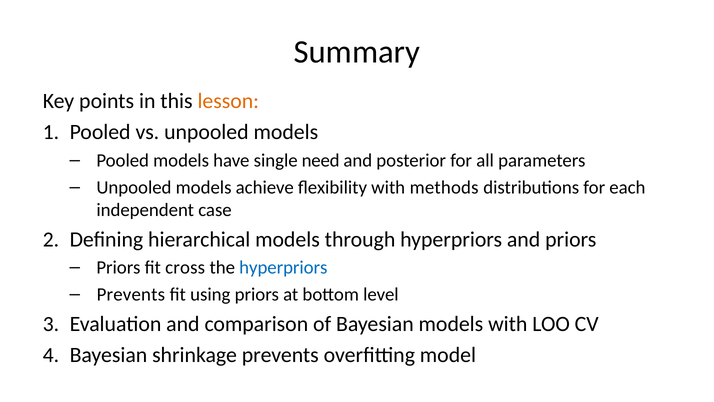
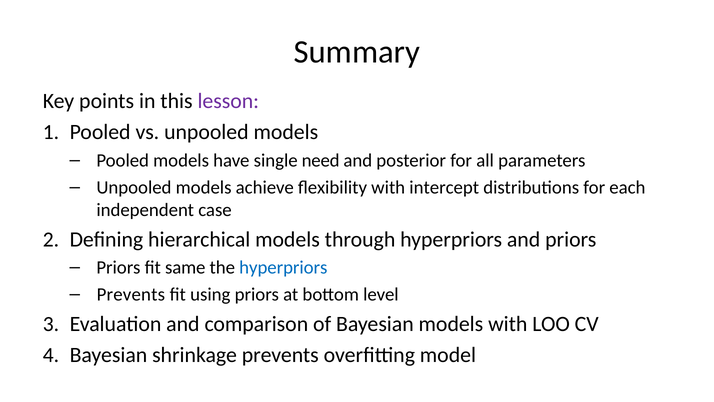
lesson colour: orange -> purple (228, 101)
methods: methods -> intercept (444, 187)
cross: cross -> same (185, 267)
